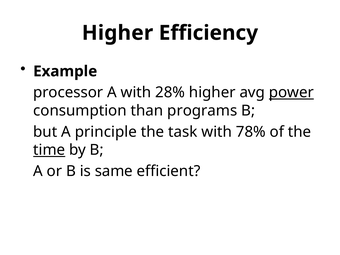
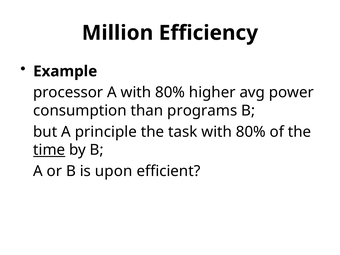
Higher: Higher -> Million (118, 33)
A with 28%: 28% -> 80% (170, 92)
power underline: present -> none (291, 92)
task with 78%: 78% -> 80% (251, 132)
same: same -> upon (114, 171)
